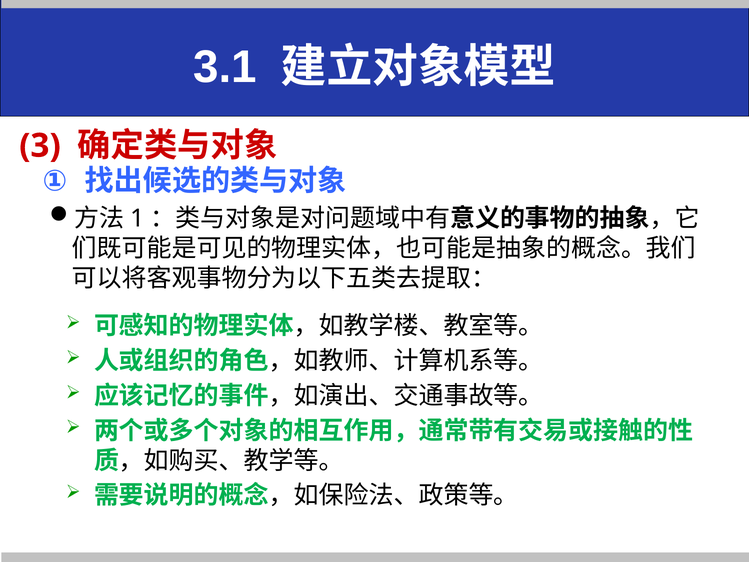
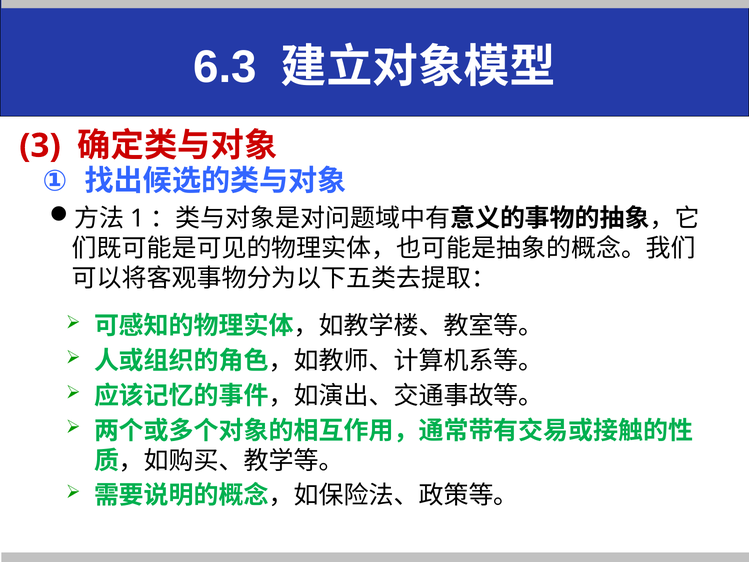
3.1: 3.1 -> 6.3 (225, 67)
